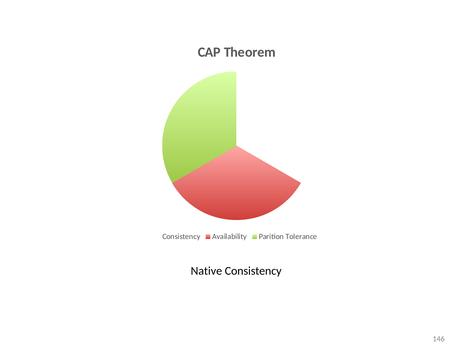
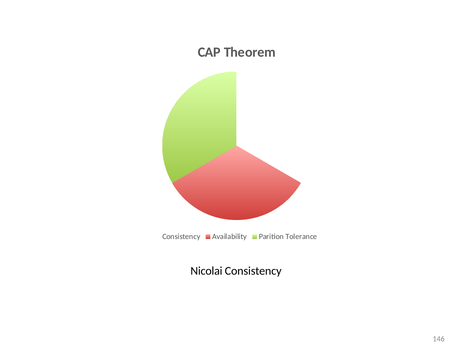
Native: Native -> Nicolai (206, 271)
